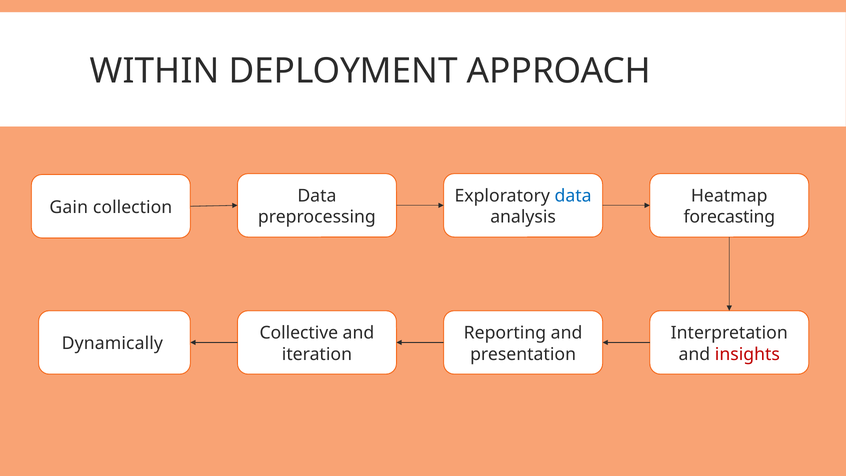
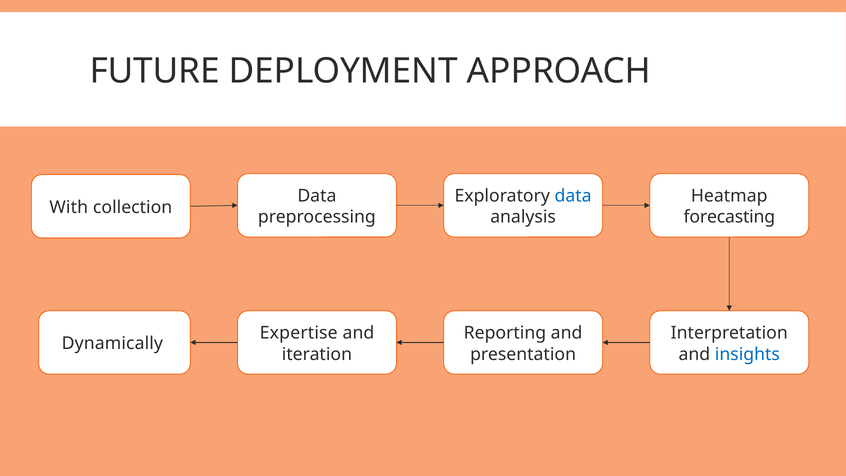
WITHIN: WITHIN -> FUTURE (155, 71)
Gain: Gain -> With (69, 207)
Collective: Collective -> Expertise (299, 333)
insights colour: red -> blue (747, 354)
